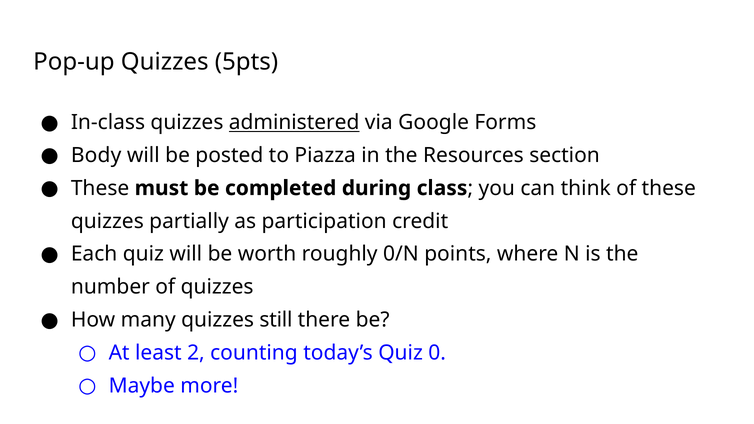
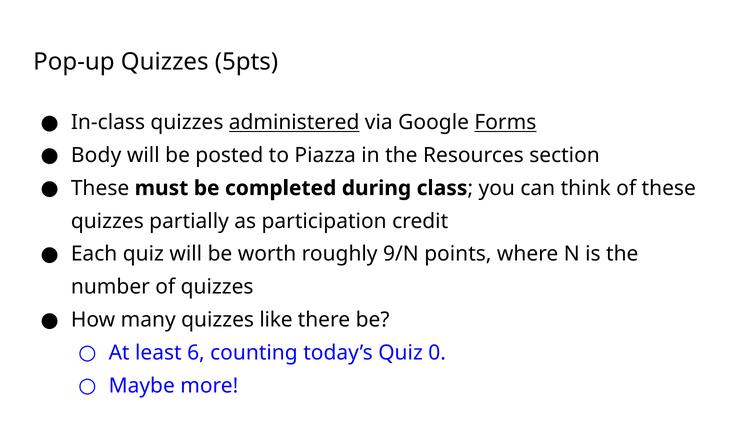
Forms underline: none -> present (505, 122)
0/N: 0/N -> 9/N (401, 254)
still: still -> like (276, 320)
2: 2 -> 6 (196, 353)
